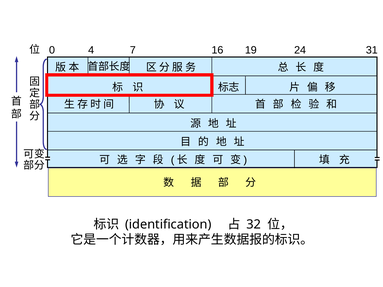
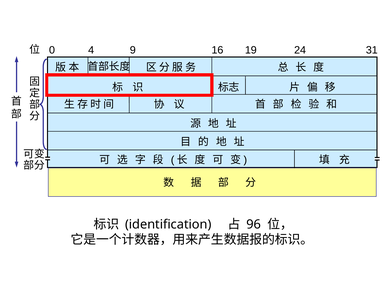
7: 7 -> 9 (133, 50)
32: 32 -> 96 (254, 225)
